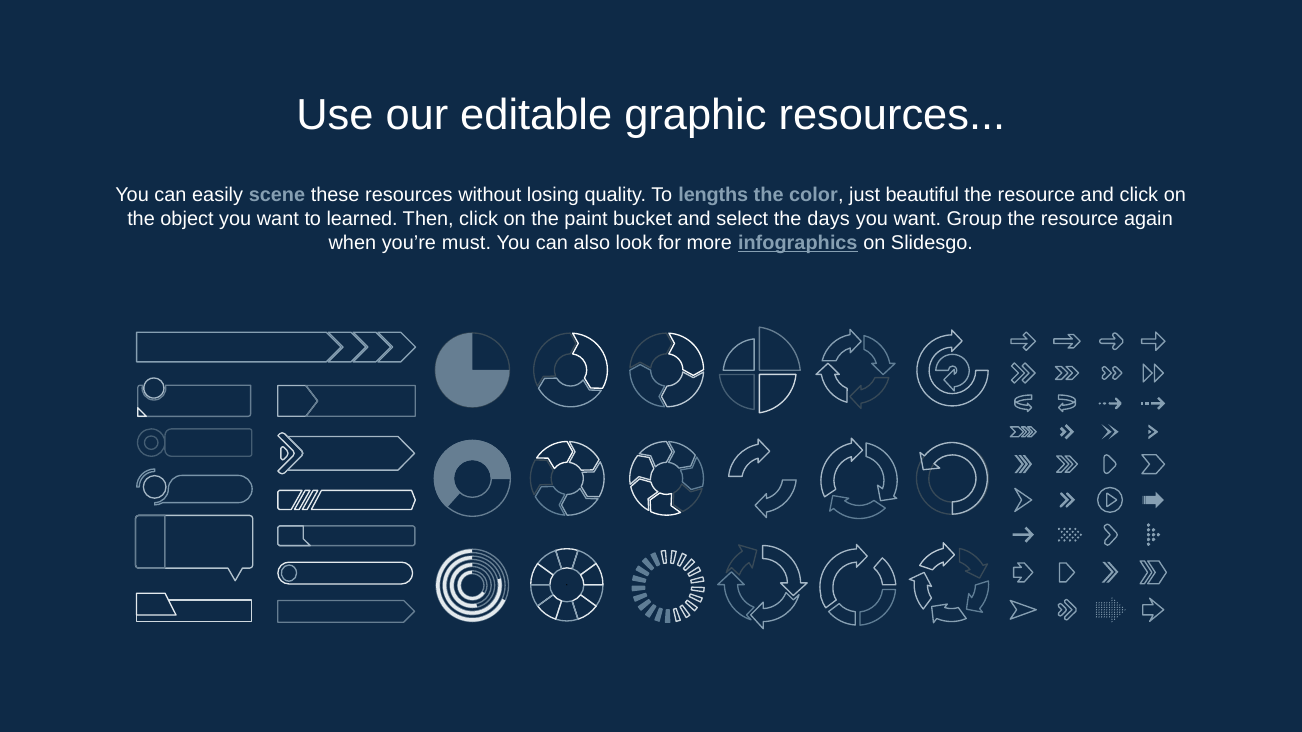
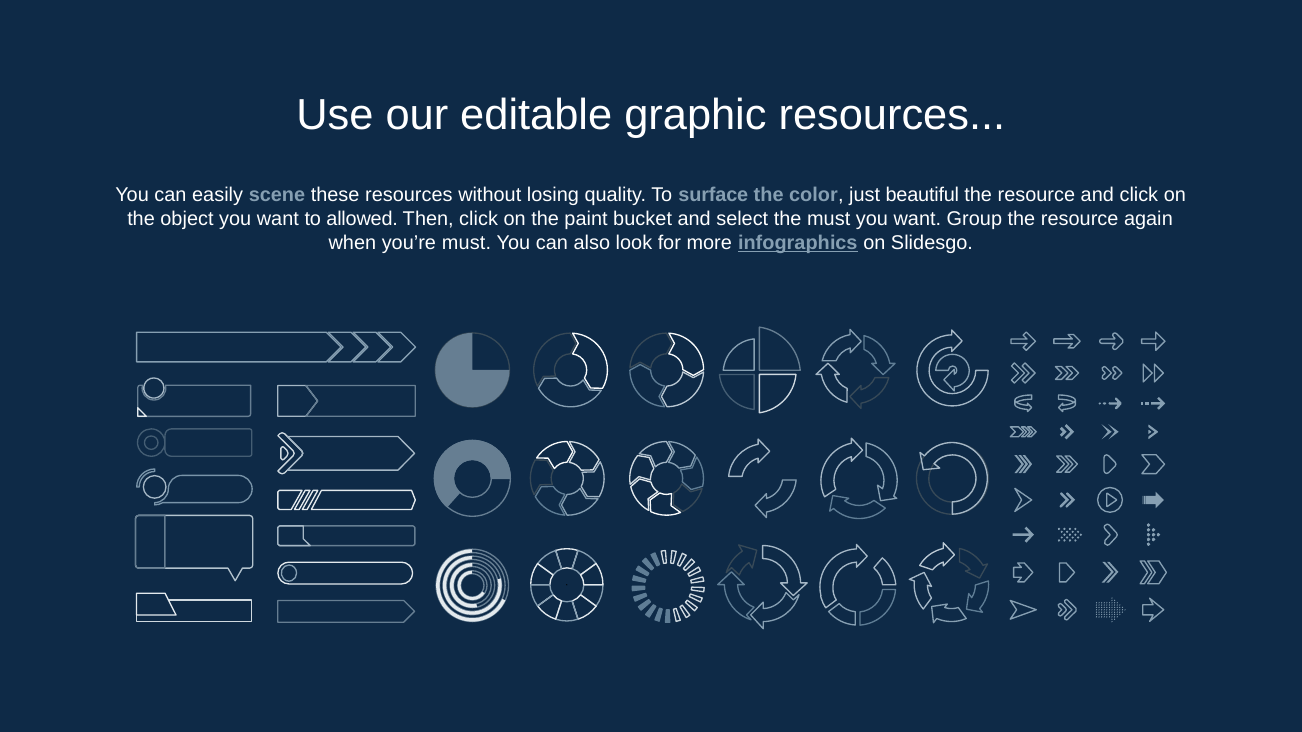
lengths: lengths -> surface (713, 195)
learned: learned -> allowed (362, 219)
the days: days -> must (829, 219)
